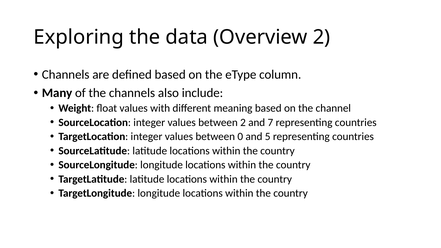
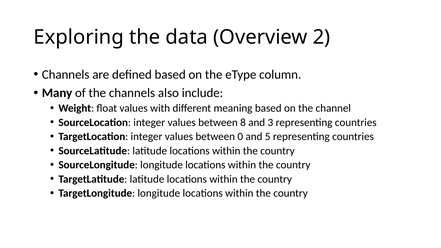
between 2: 2 -> 8 (243, 122)
7: 7 -> 3 (270, 122)
